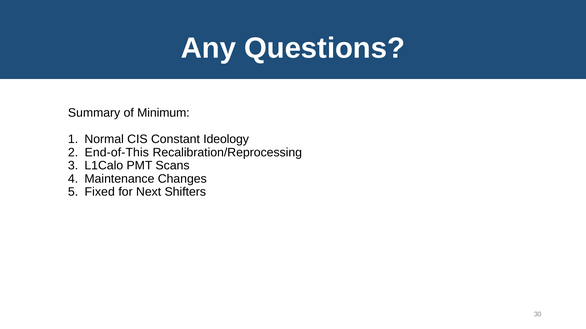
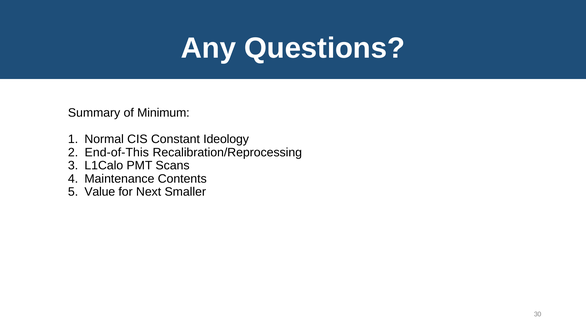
Changes: Changes -> Contents (182, 179)
Fixed: Fixed -> Value (100, 192)
Shifters: Shifters -> Smaller (185, 192)
